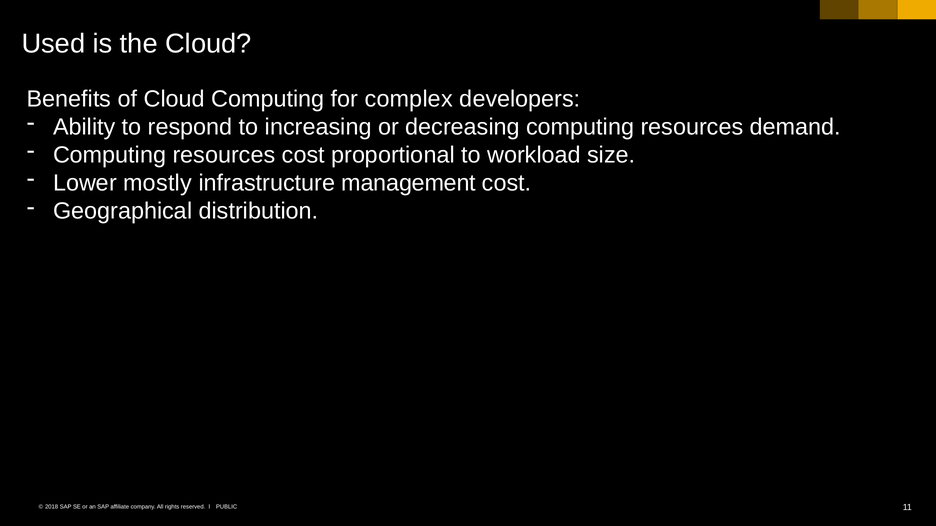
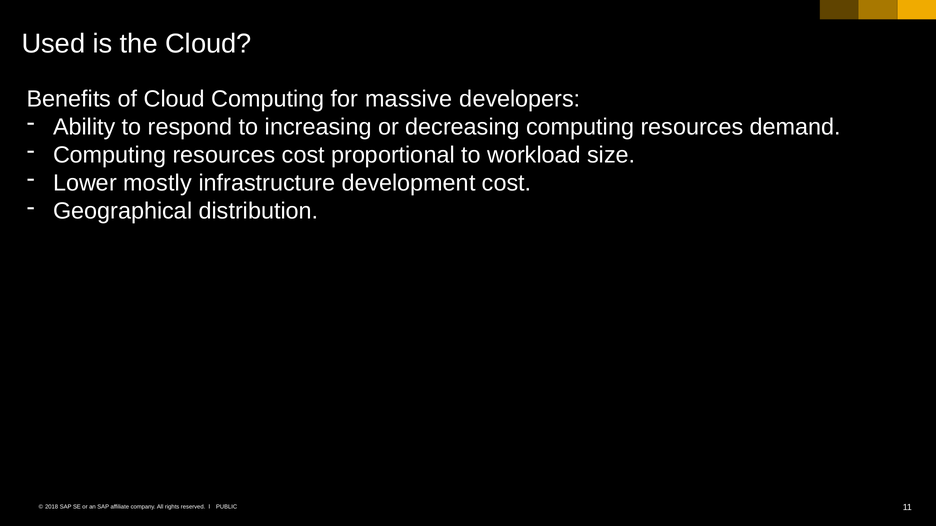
complex: complex -> massive (409, 99)
management: management -> development (409, 183)
